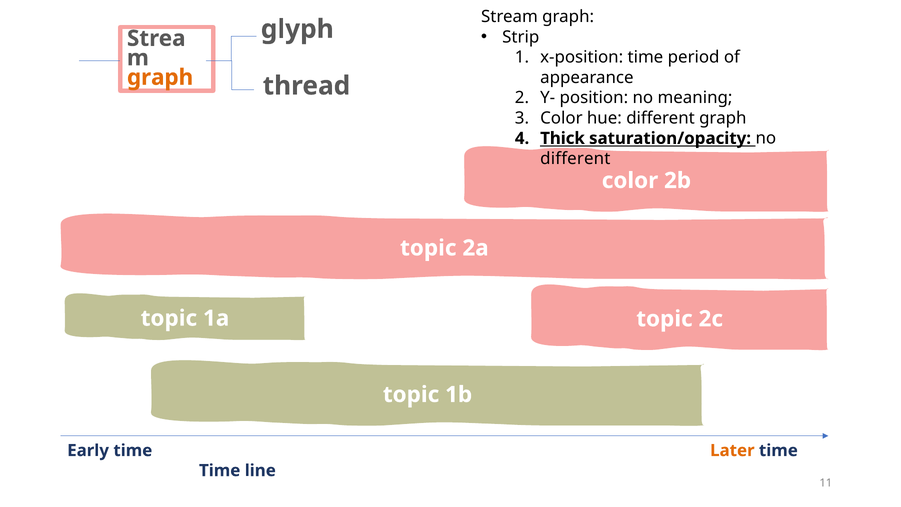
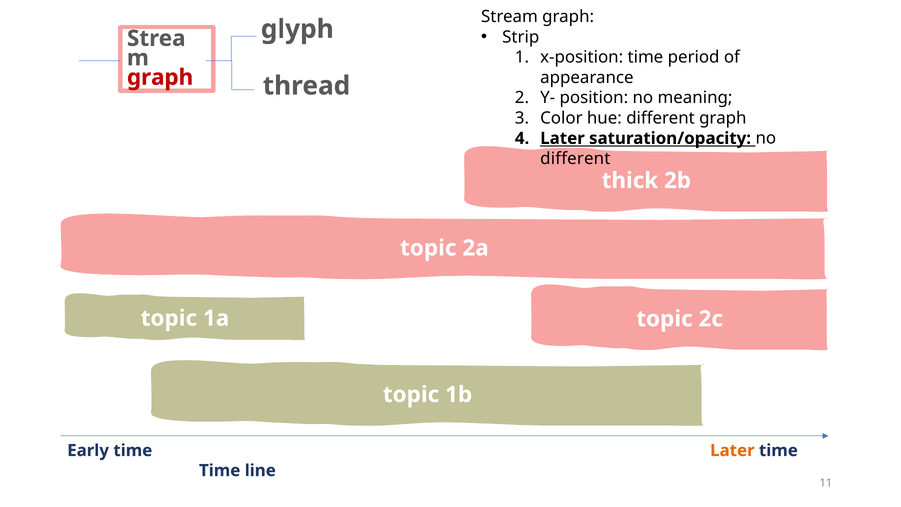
graph colour: orange -> red (160, 77)
Thick: Thick -> Later (562, 138)
color: color -> thick (630, 181)
